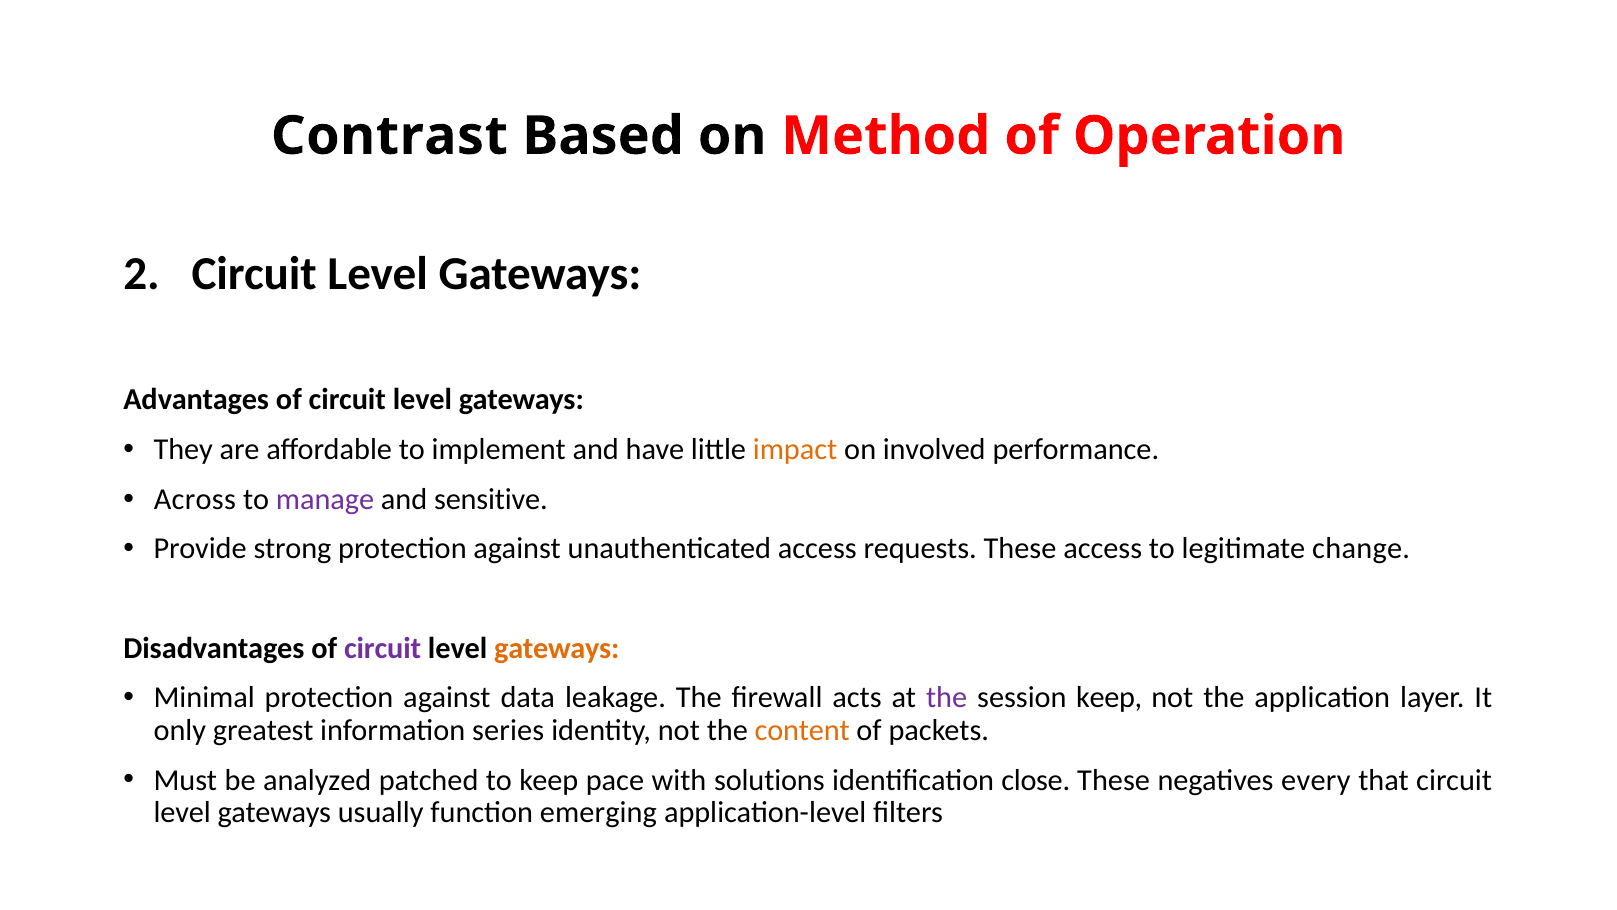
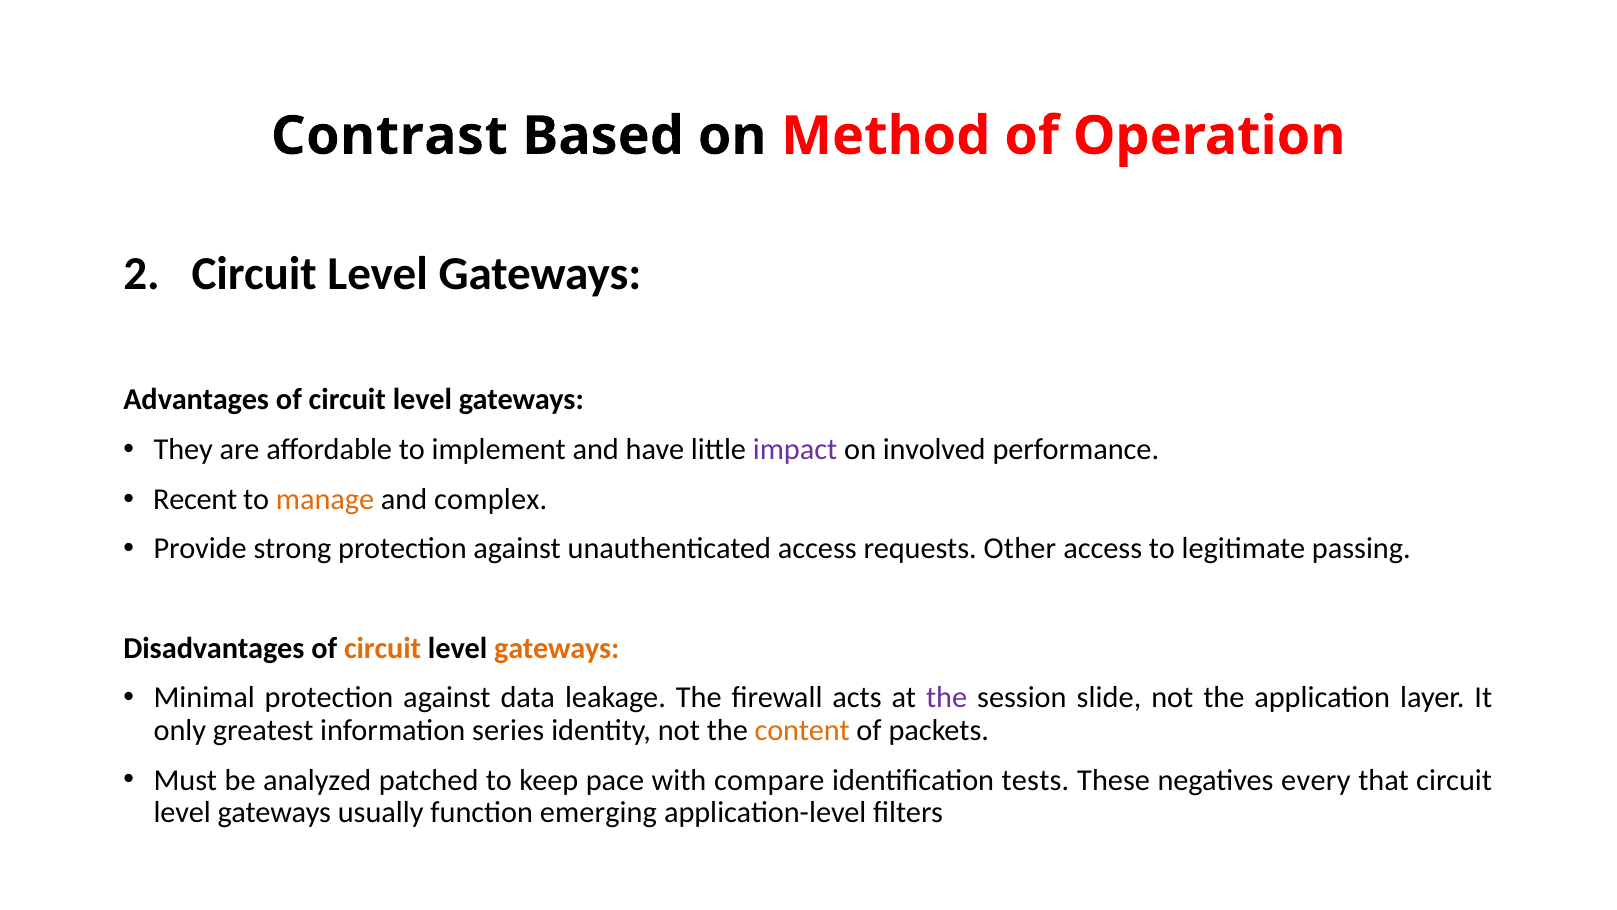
impact colour: orange -> purple (795, 449)
Across: Across -> Recent (195, 499)
manage colour: purple -> orange (325, 499)
sensitive: sensitive -> complex (491, 499)
requests These: These -> Other (1020, 549)
change: change -> passing (1361, 549)
circuit colour: purple -> orange (383, 648)
session keep: keep -> slide (1109, 697)
solutions: solutions -> compare (769, 780)
close: close -> tests (1035, 780)
